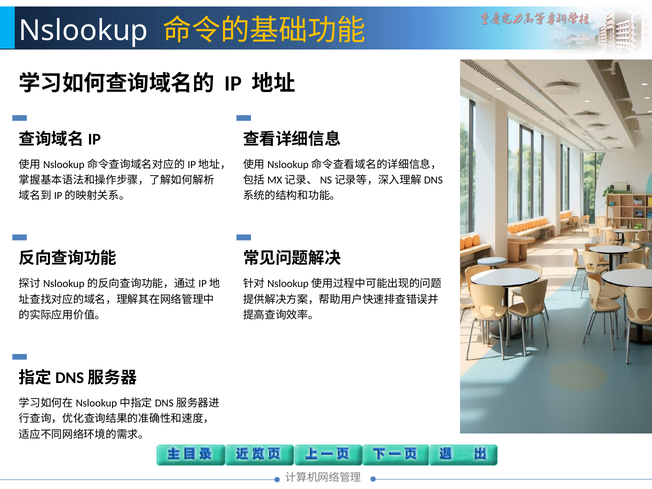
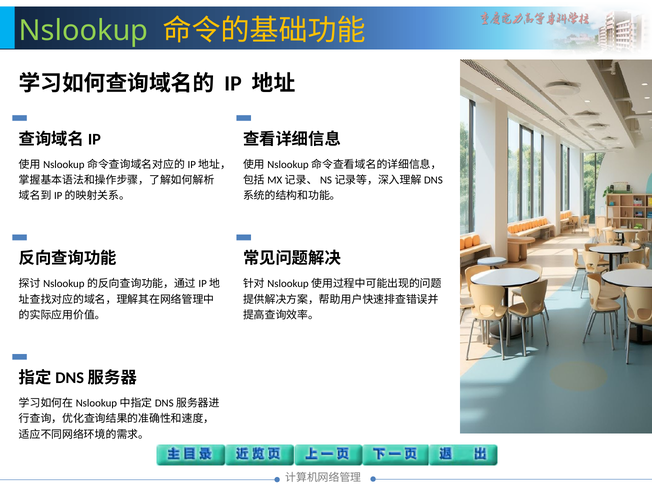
Nslookup colour: white -> light green (83, 31)
